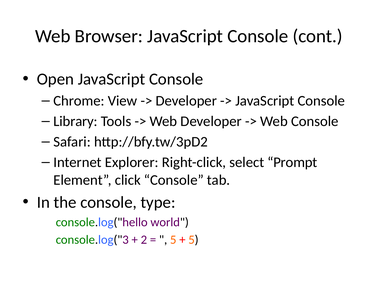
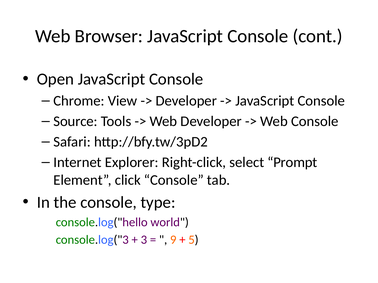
Library: Library -> Source (76, 122)
2: 2 -> 3 (144, 240)
5: 5 -> 9 (173, 240)
